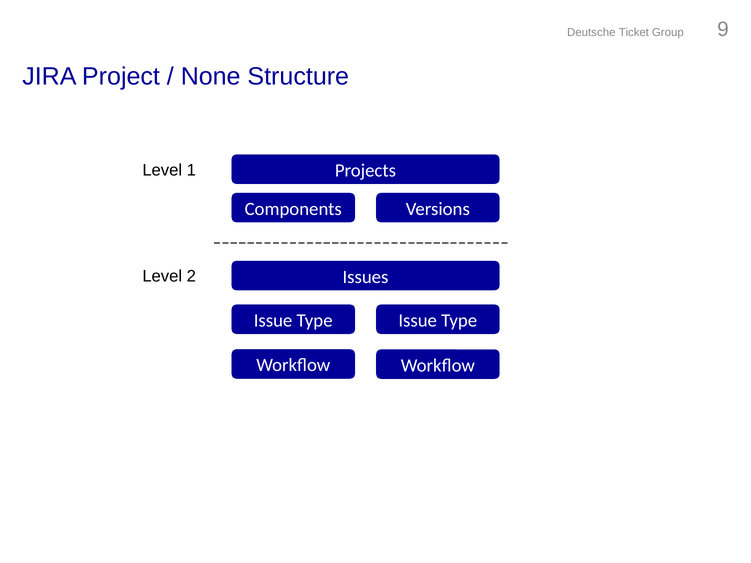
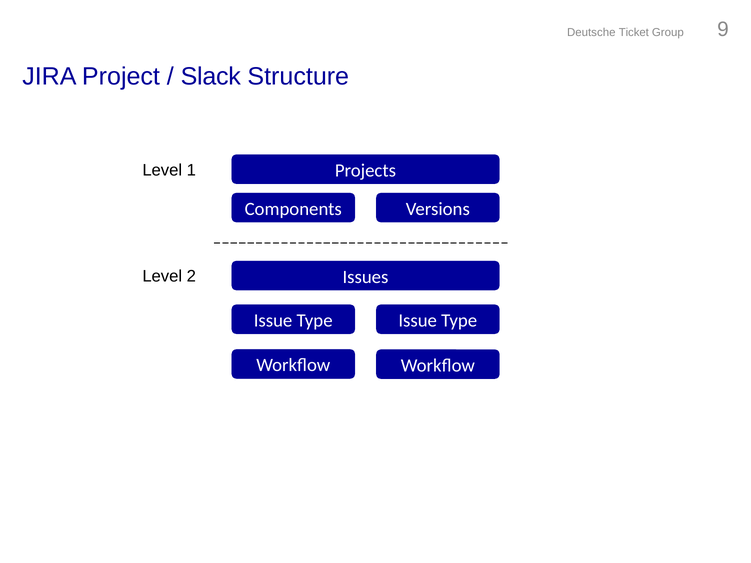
None: None -> Slack (211, 77)
